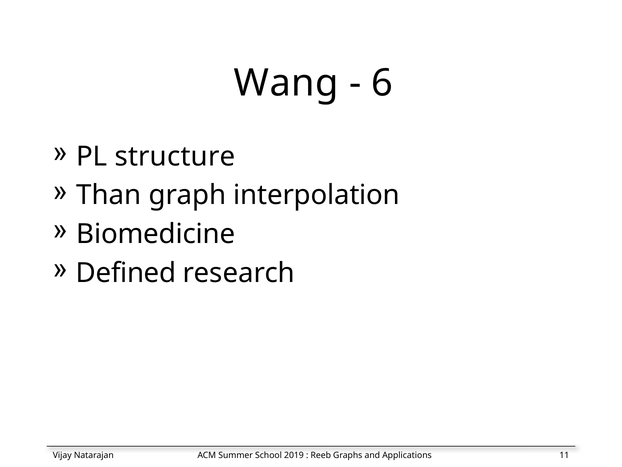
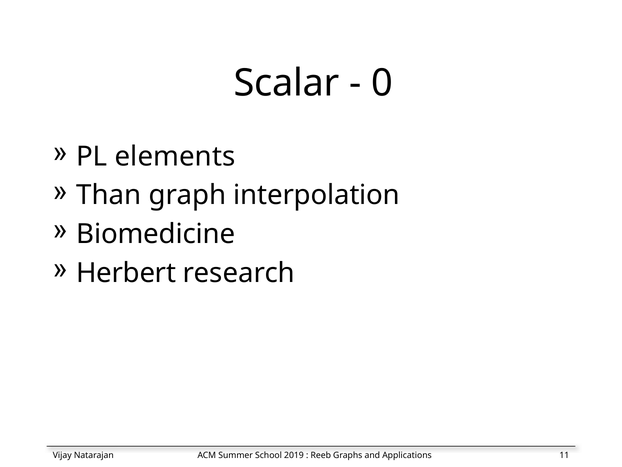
Wang: Wang -> Scalar (287, 83)
6: 6 -> 0 (382, 83)
structure: structure -> elements (175, 156)
Defined: Defined -> Herbert (126, 273)
